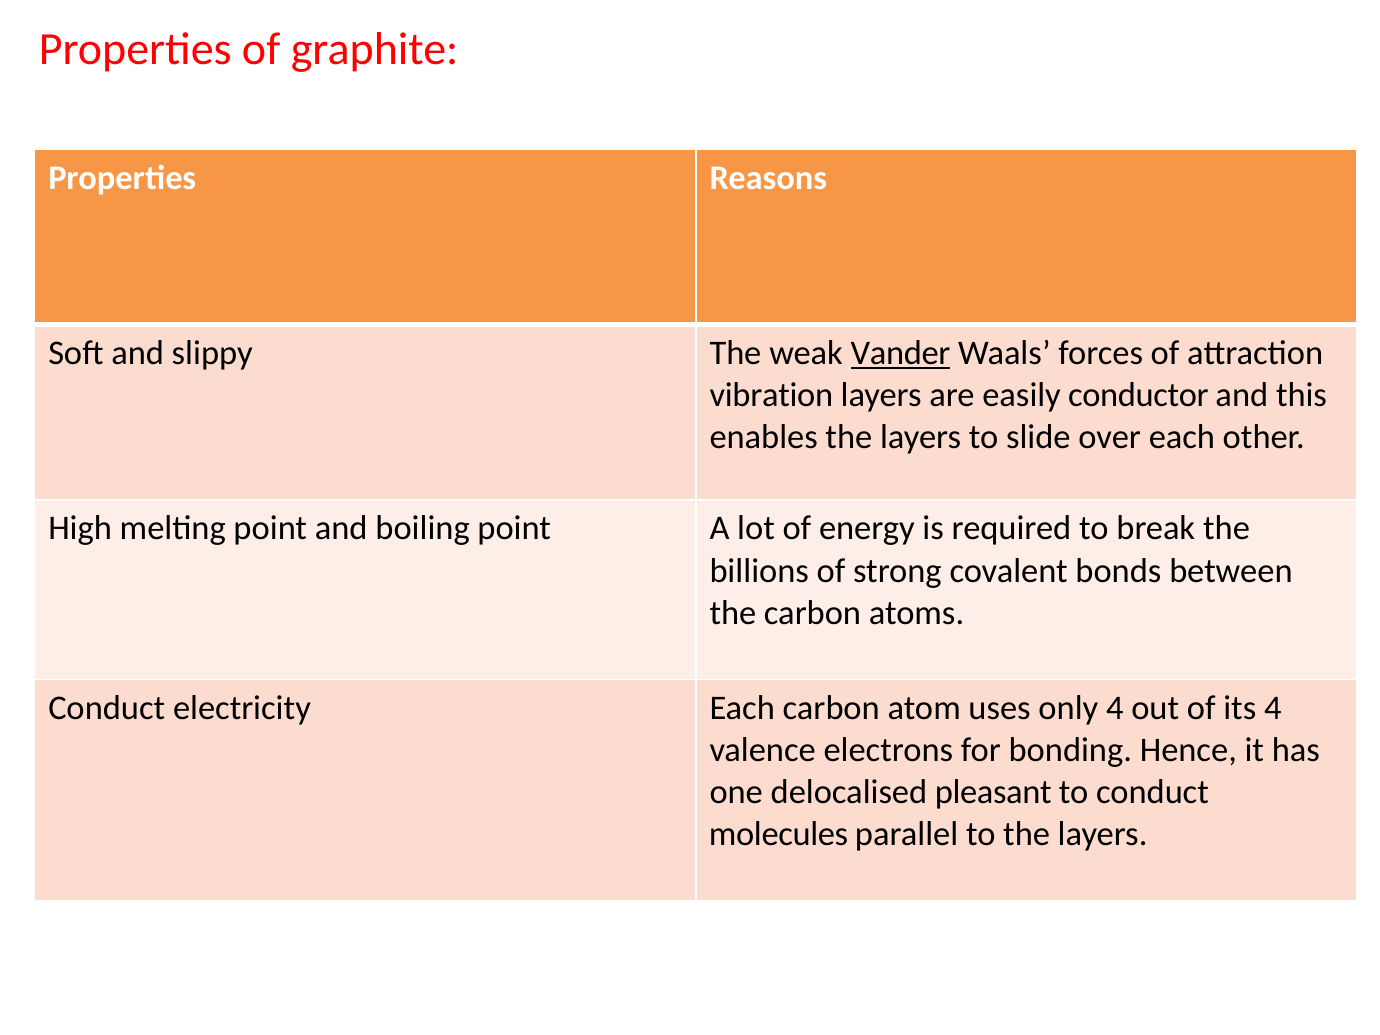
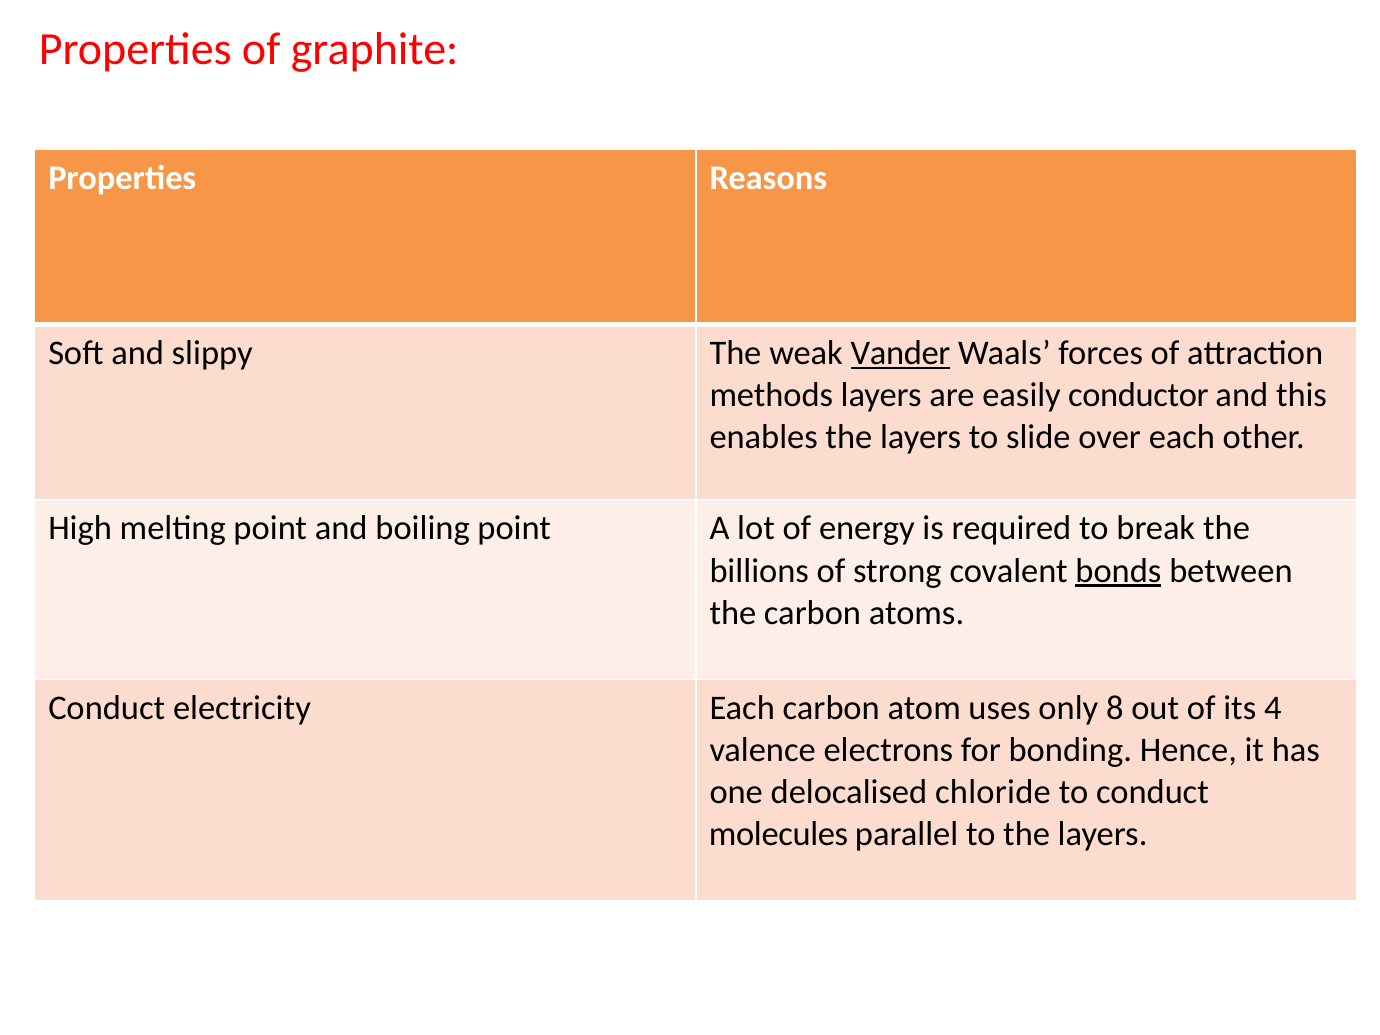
vibration: vibration -> methods (771, 395)
bonds underline: none -> present (1118, 571)
only 4: 4 -> 8 (1115, 708)
pleasant: pleasant -> chloride (993, 792)
